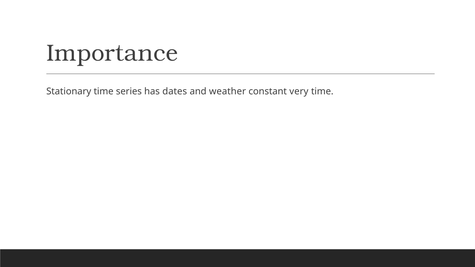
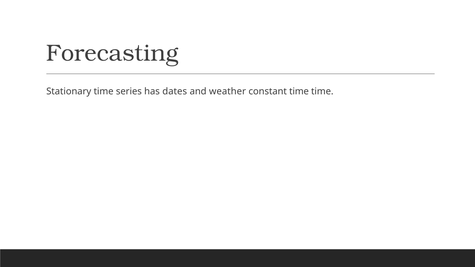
Importance: Importance -> Forecasting (112, 53)
constant very: very -> time (299, 91)
